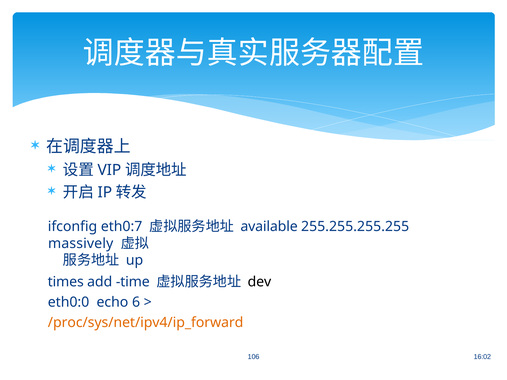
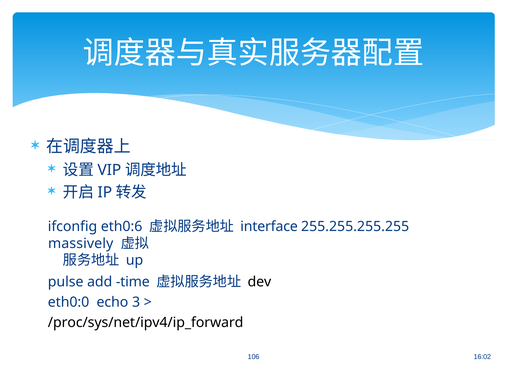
eth0:7: eth0:7 -> eth0:6 (122, 227)
available: available -> interface (269, 227)
times: times -> pulse (66, 282)
6: 6 -> 3 (136, 302)
/proc/sys/net/ipv4/ip_forward colour: orange -> black (146, 323)
